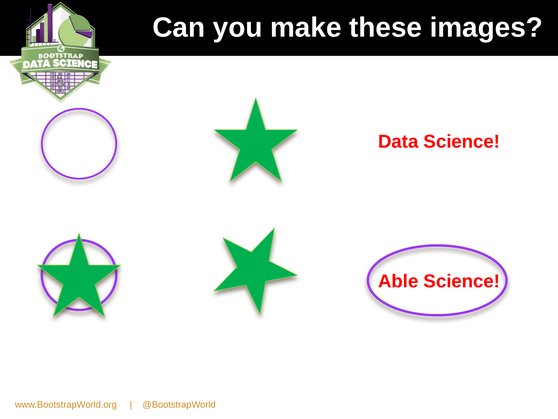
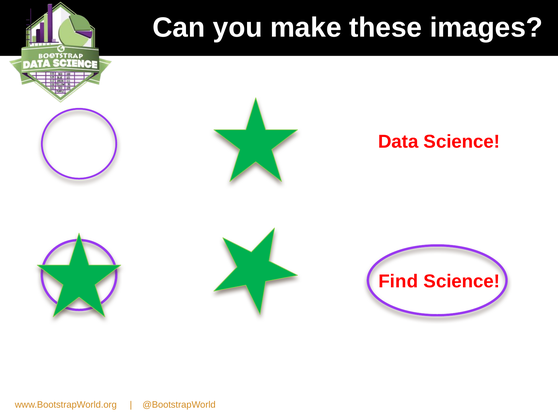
Able: Able -> Find (398, 281)
